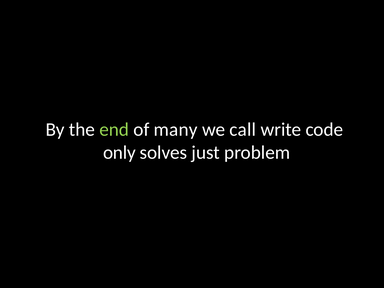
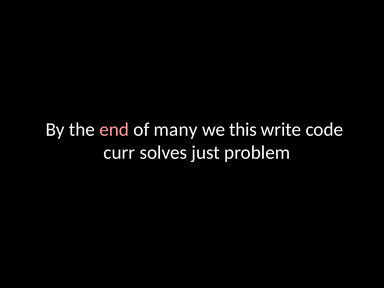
end colour: light green -> pink (114, 130)
call: call -> this (243, 130)
only: only -> curr (119, 153)
